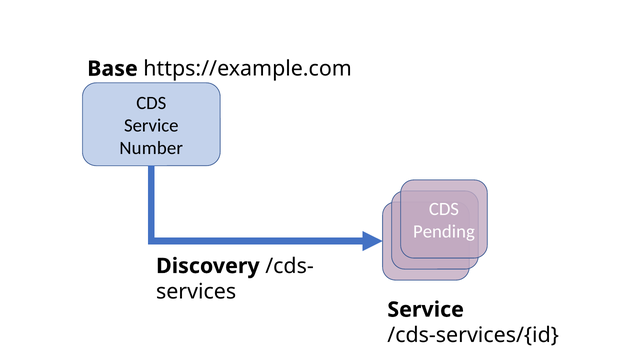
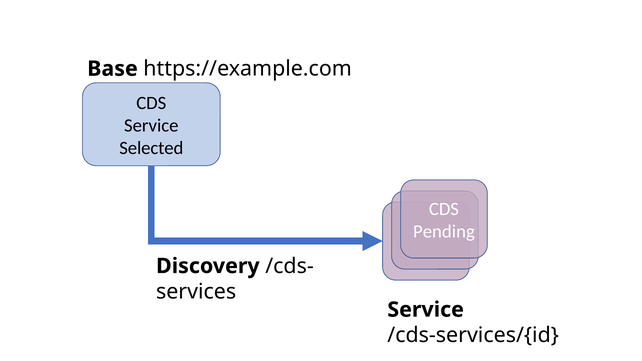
Number: Number -> Selected (151, 148)
